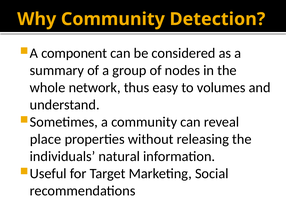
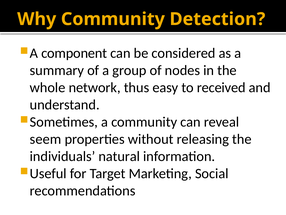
volumes: volumes -> received (221, 87)
place: place -> seem (46, 139)
